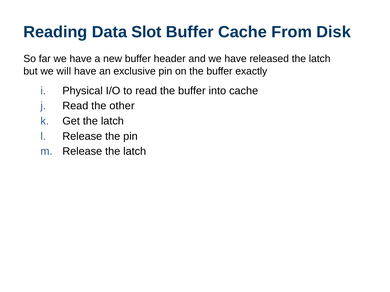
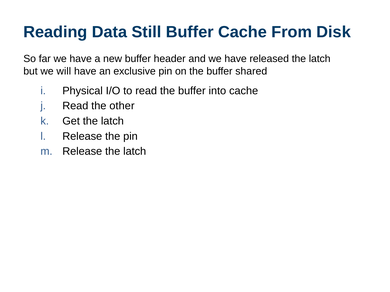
Slot: Slot -> Still (146, 32)
exactly: exactly -> shared (251, 71)
